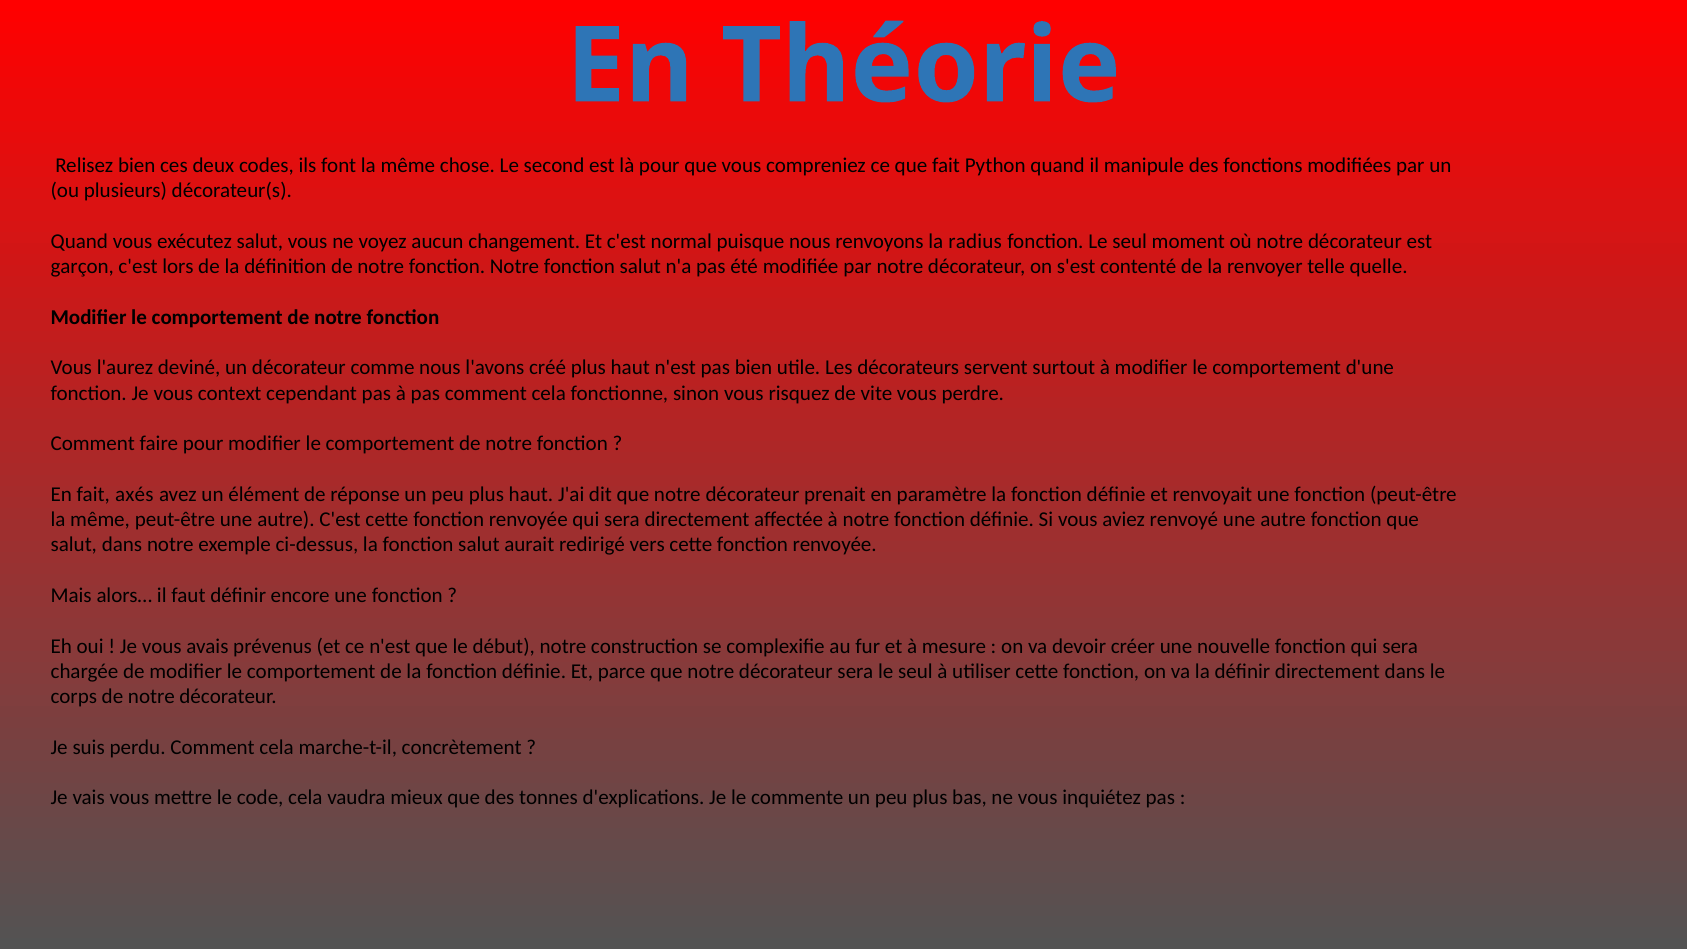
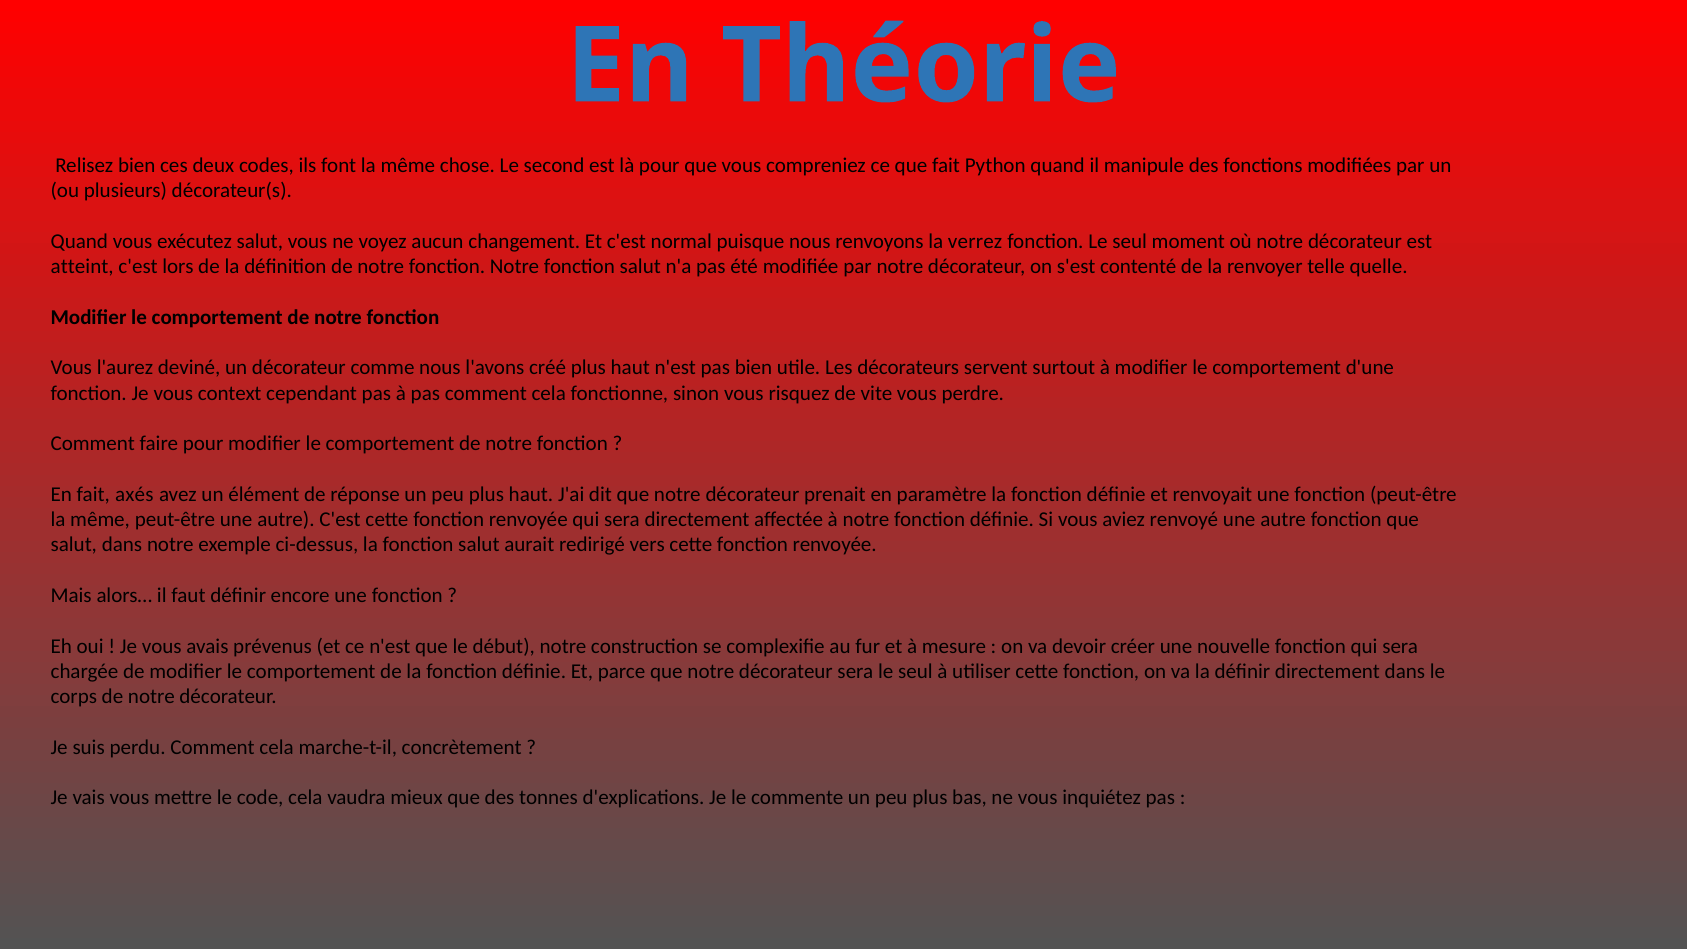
radius: radius -> verrez (975, 241)
garçon: garçon -> atteint (82, 267)
